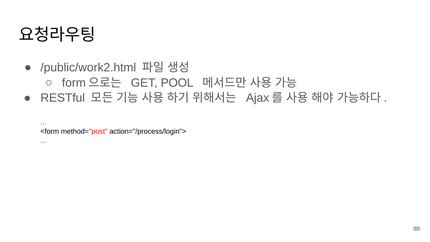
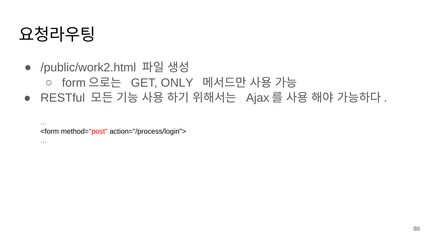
POOL: POOL -> ONLY (177, 83)
